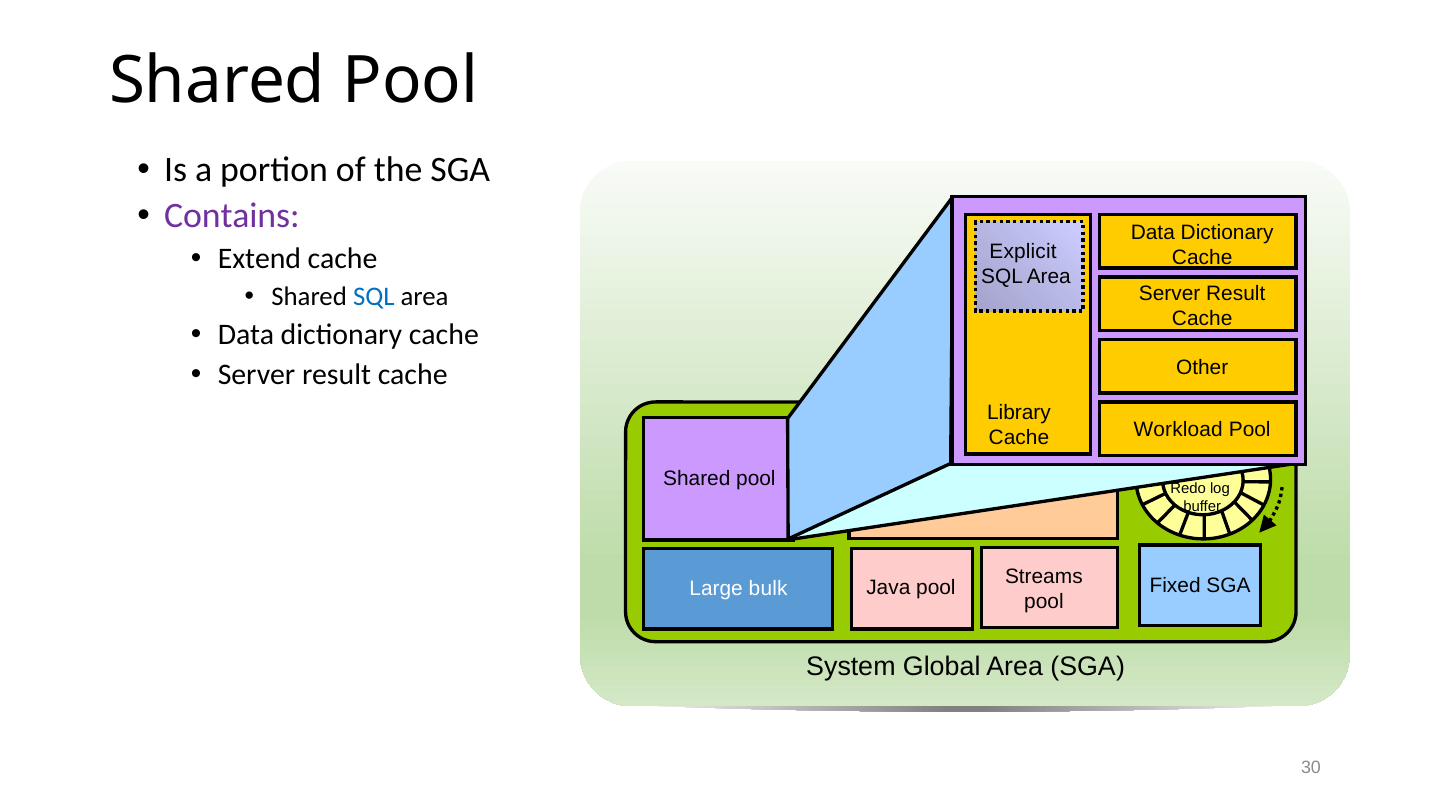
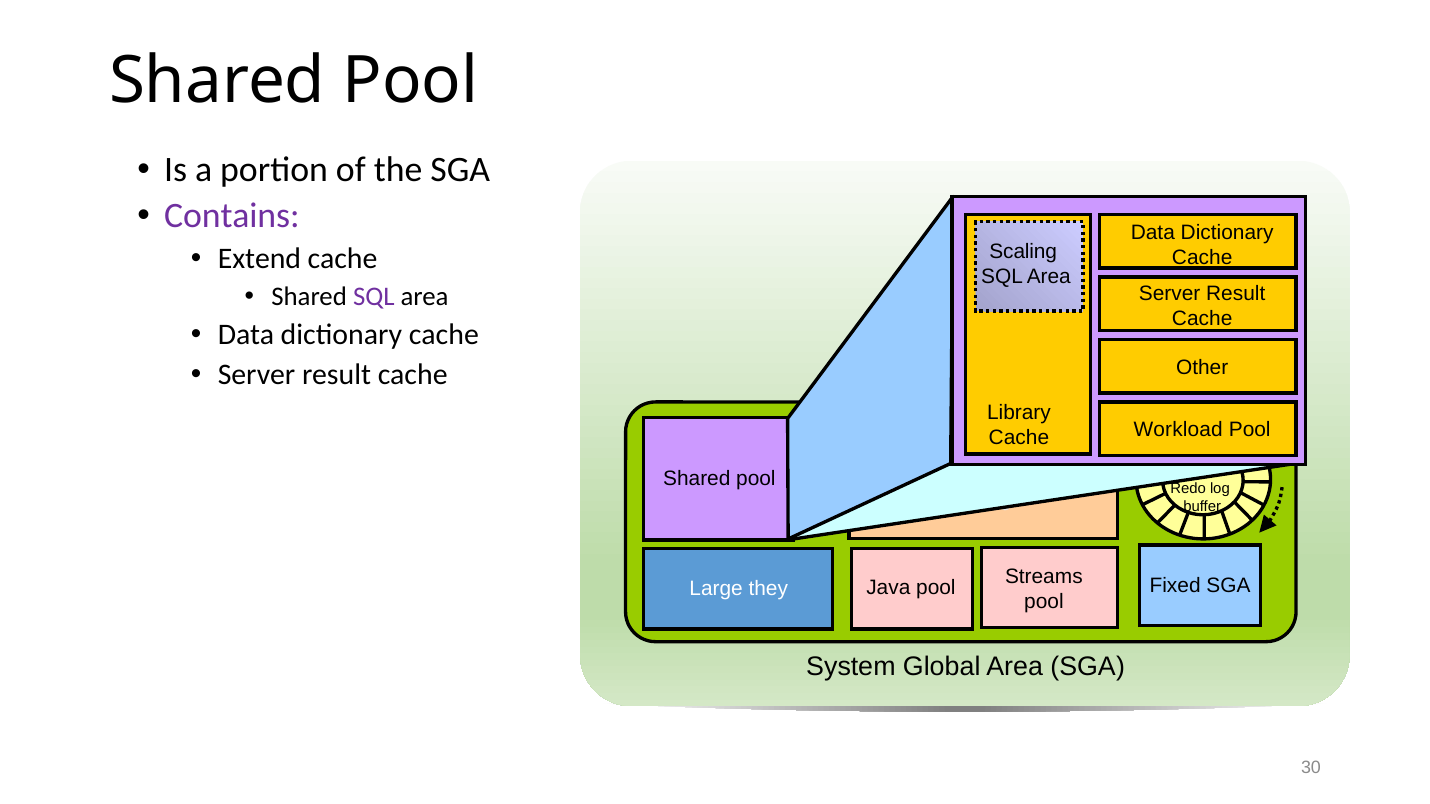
Explicit: Explicit -> Scaling (1023, 252)
SQL colour: blue -> purple (374, 297)
bulk: bulk -> they (768, 589)
